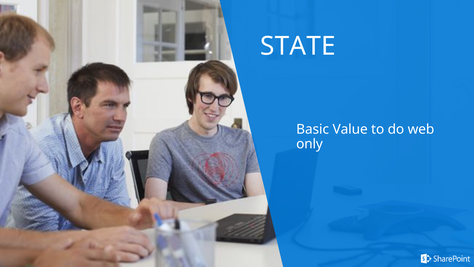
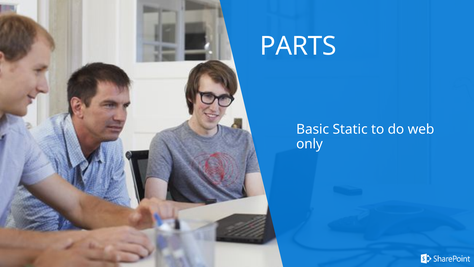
STATE: STATE -> PARTS (298, 46)
Value: Value -> Static (350, 129)
